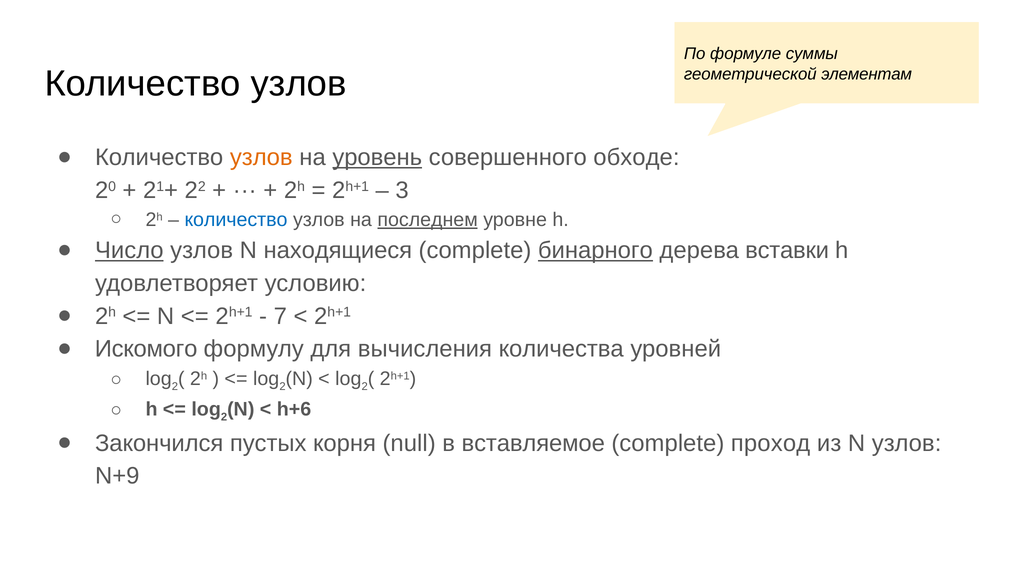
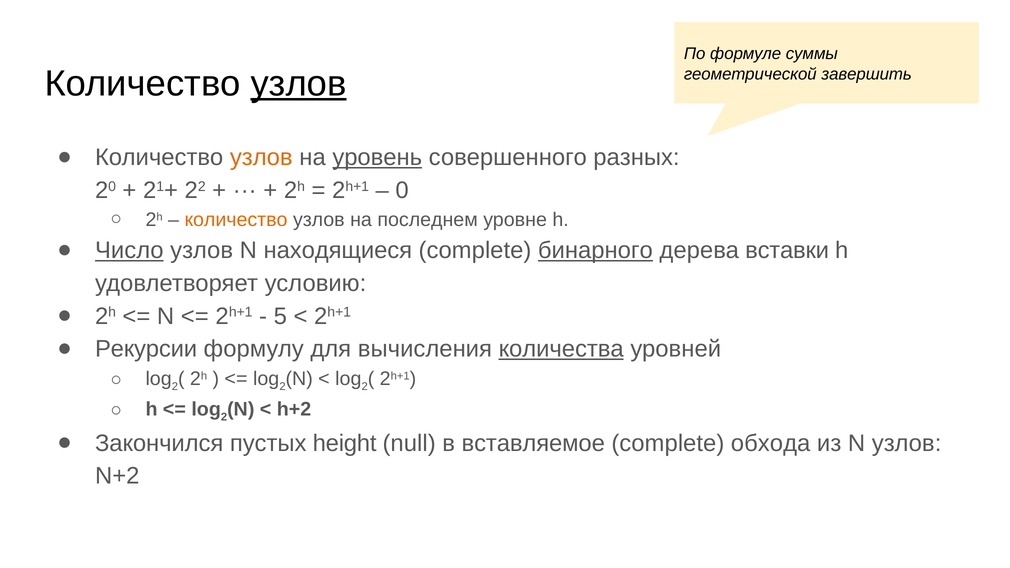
элементам: элементам -> завершить (867, 74)
узлов underline: none -> present (298, 84)
обходе: обходе -> разных (636, 158)
3: 3 -> 0 (402, 191)
количество colour: blue -> orange (236, 220)
последнем underline: present -> none (428, 220)
7: 7 -> 5 (280, 316)
Искомого: Искомого -> Рекурсии (146, 349)
количества underline: none -> present (561, 349)
h+6: h+6 -> h+2 (294, 410)
корня: корня -> height (345, 443)
проход: проход -> обхода (771, 443)
N+9: N+9 -> N+2 (117, 476)
